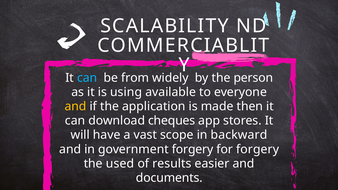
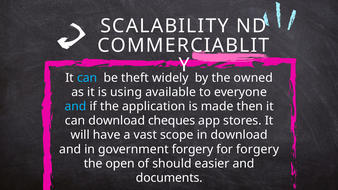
from: from -> theft (135, 78)
person: person -> owned (253, 78)
and colour: yellow -> light blue (75, 106)
in backward: backward -> download (239, 135)
used: used -> open (120, 164)
results: results -> should (172, 164)
